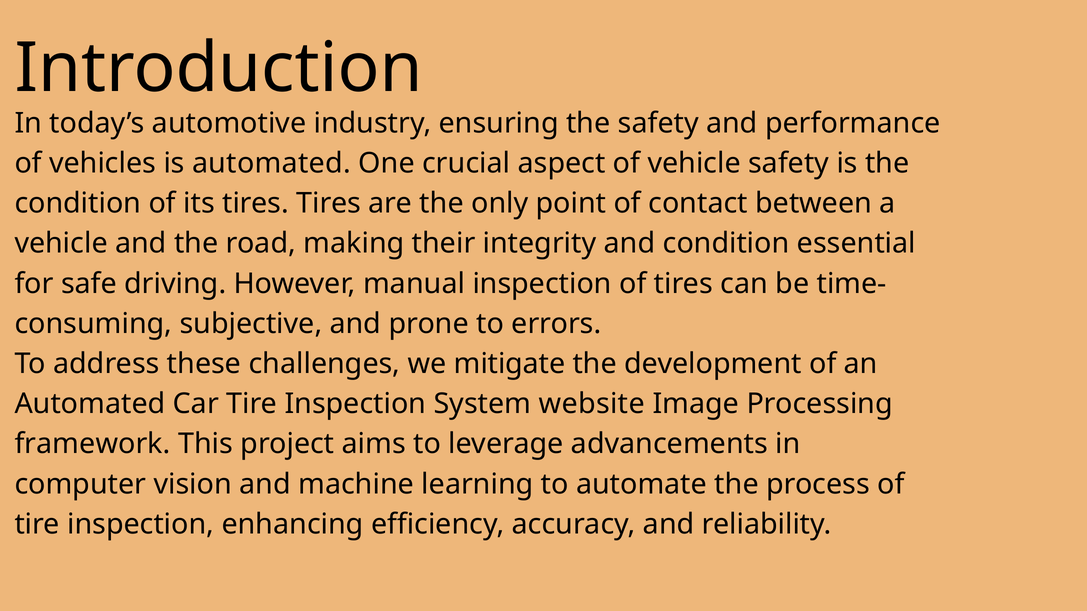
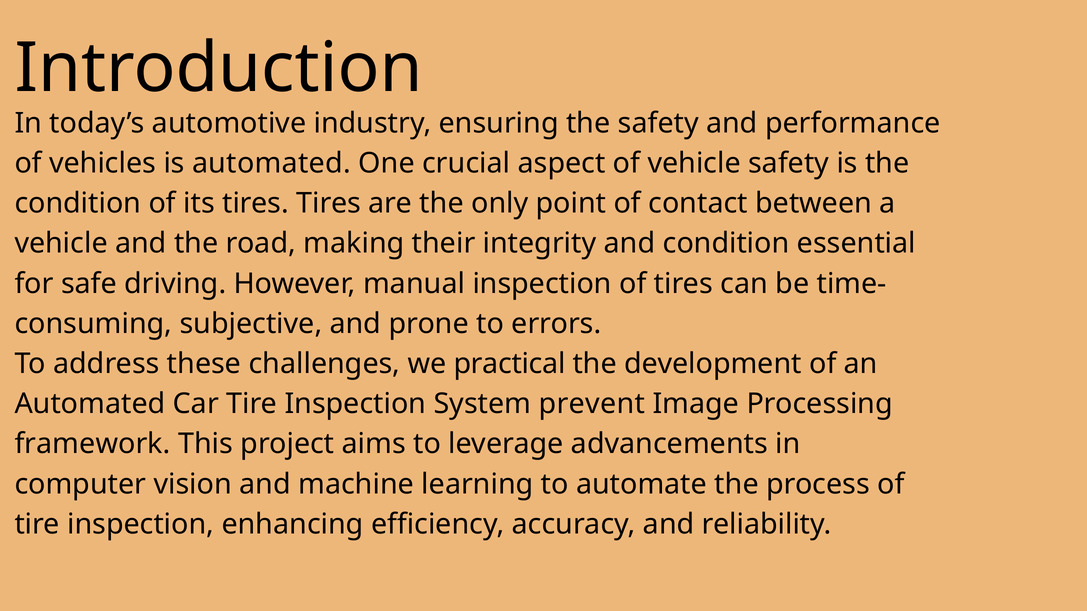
mitigate: mitigate -> practical (510, 364)
website: website -> prevent (592, 404)
